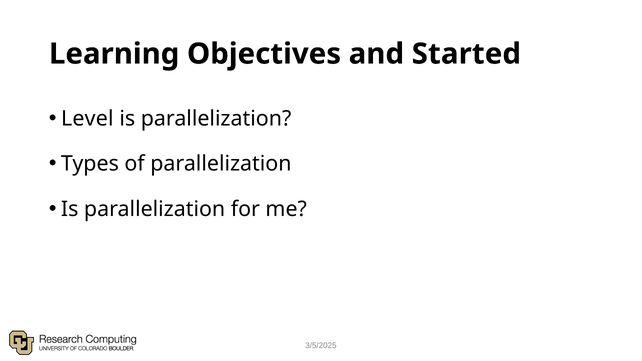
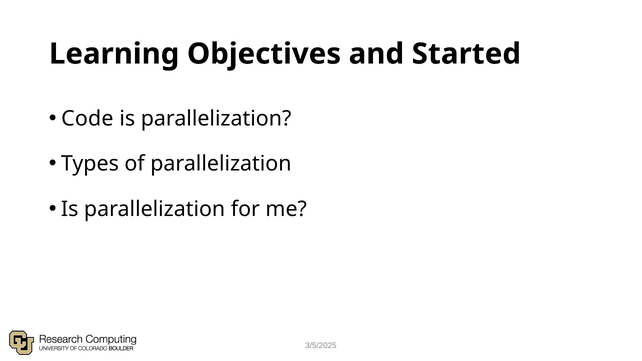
Level: Level -> Code (87, 119)
